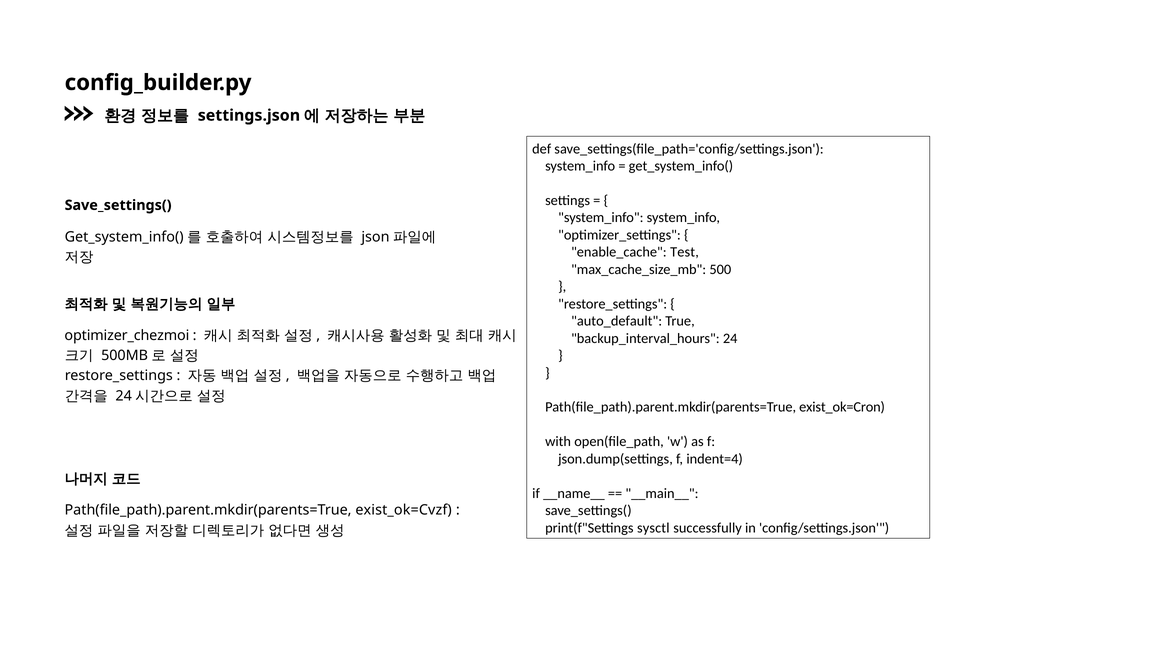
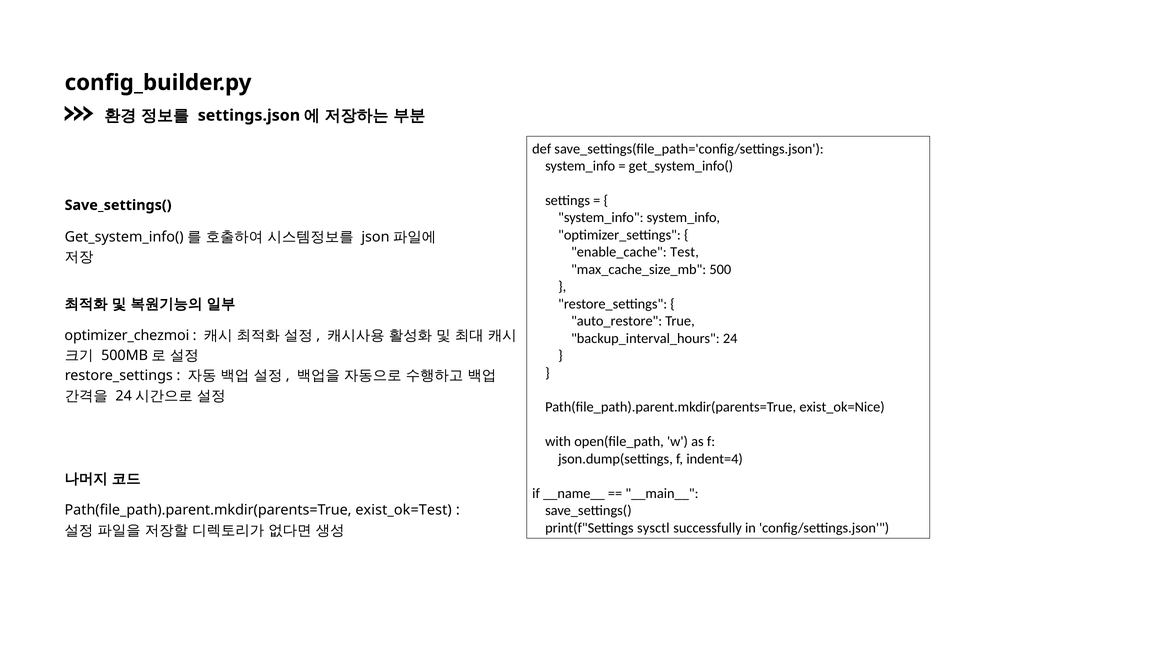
auto_default: auto_default -> auto_restore (617, 321)
exist_ok=Cron: exist_ok=Cron -> exist_ok=Nice (842, 407)
exist_ok=Cvzf: exist_ok=Cvzf -> exist_ok=Test (404, 510)
